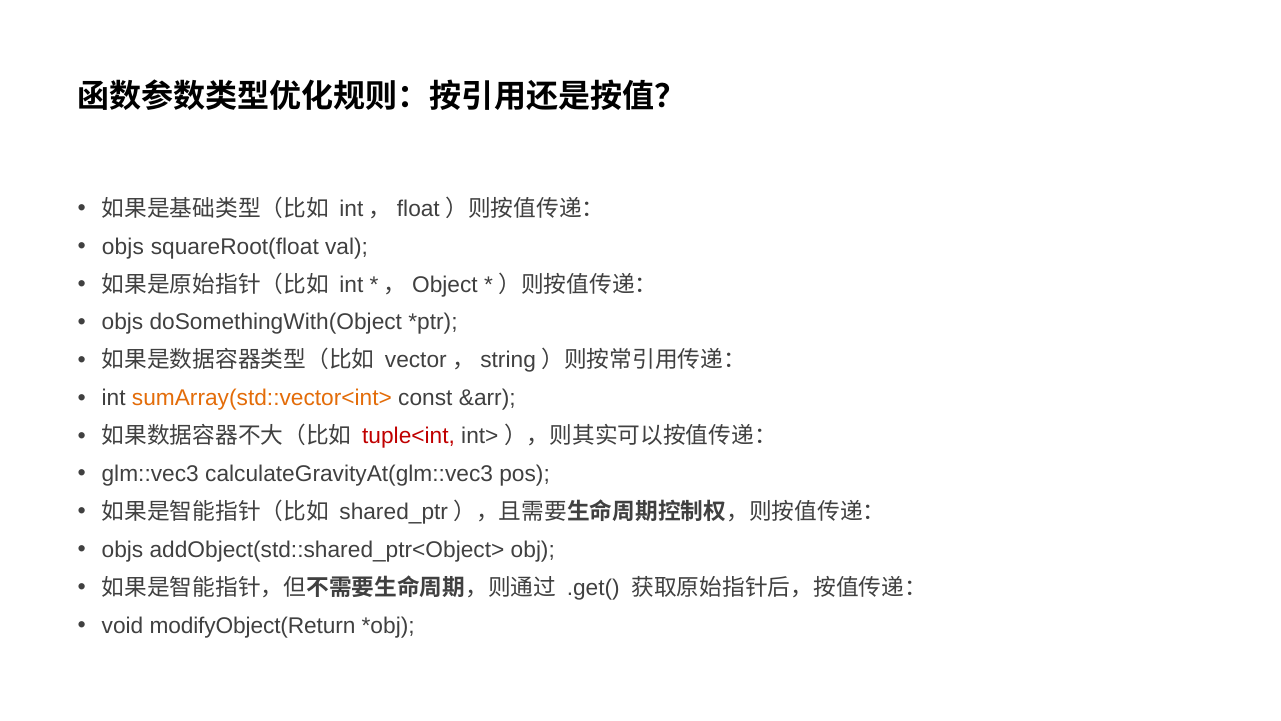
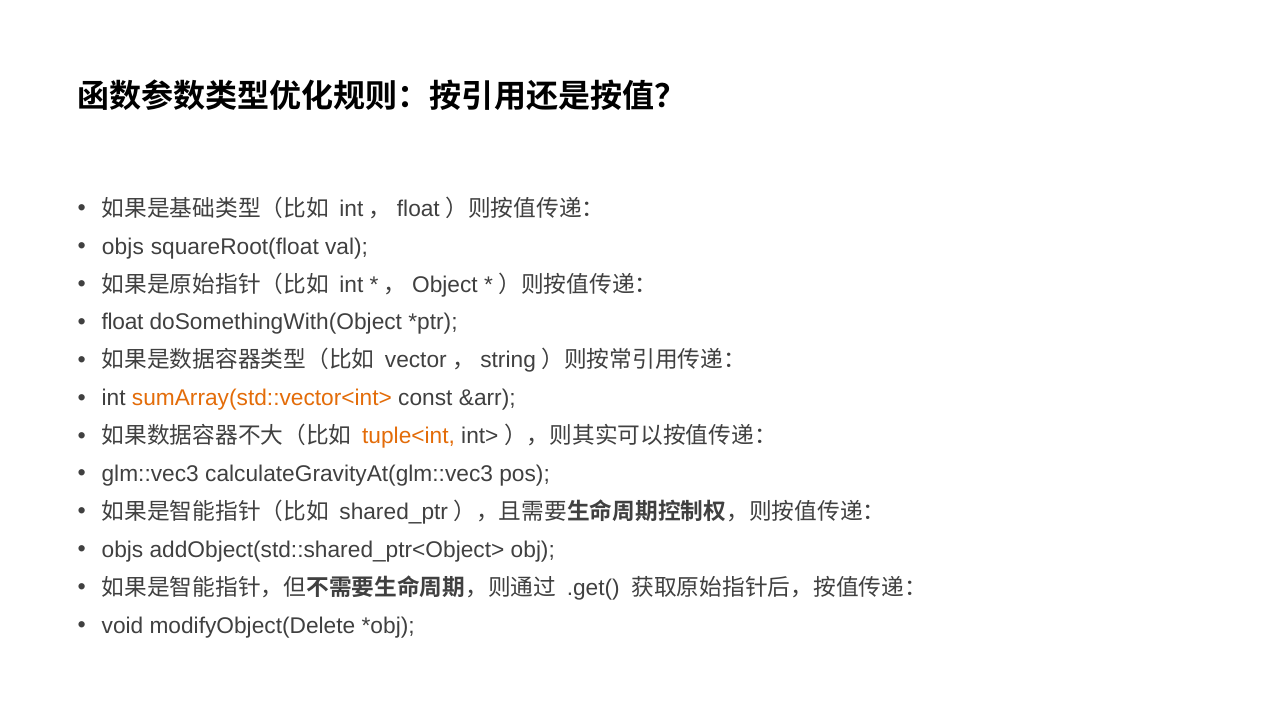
objs: objs -> float (123, 322)
tuple<int colour: red -> orange (409, 436)
modifyObject(Return: modifyObject(Return -> modifyObject(Delete (252, 625)
